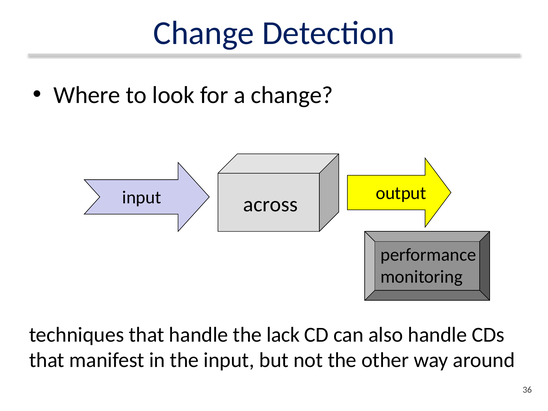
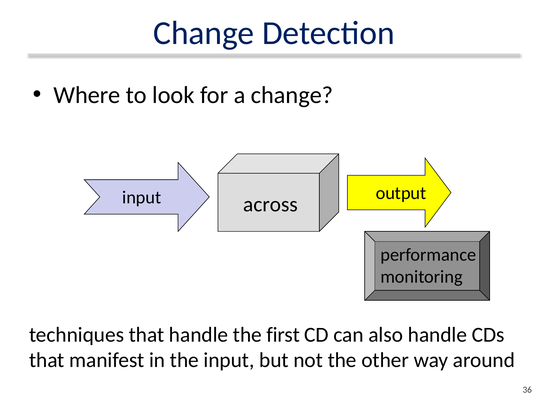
lack: lack -> first (283, 335)
